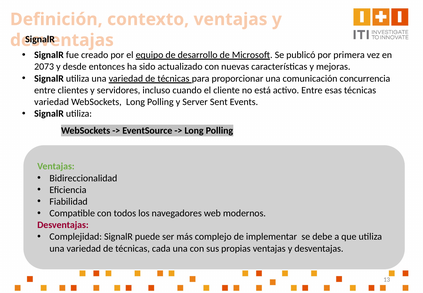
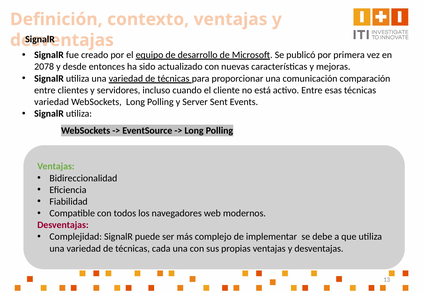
2073: 2073 -> 2078 (44, 67)
concurrencia: concurrencia -> comparación (365, 78)
